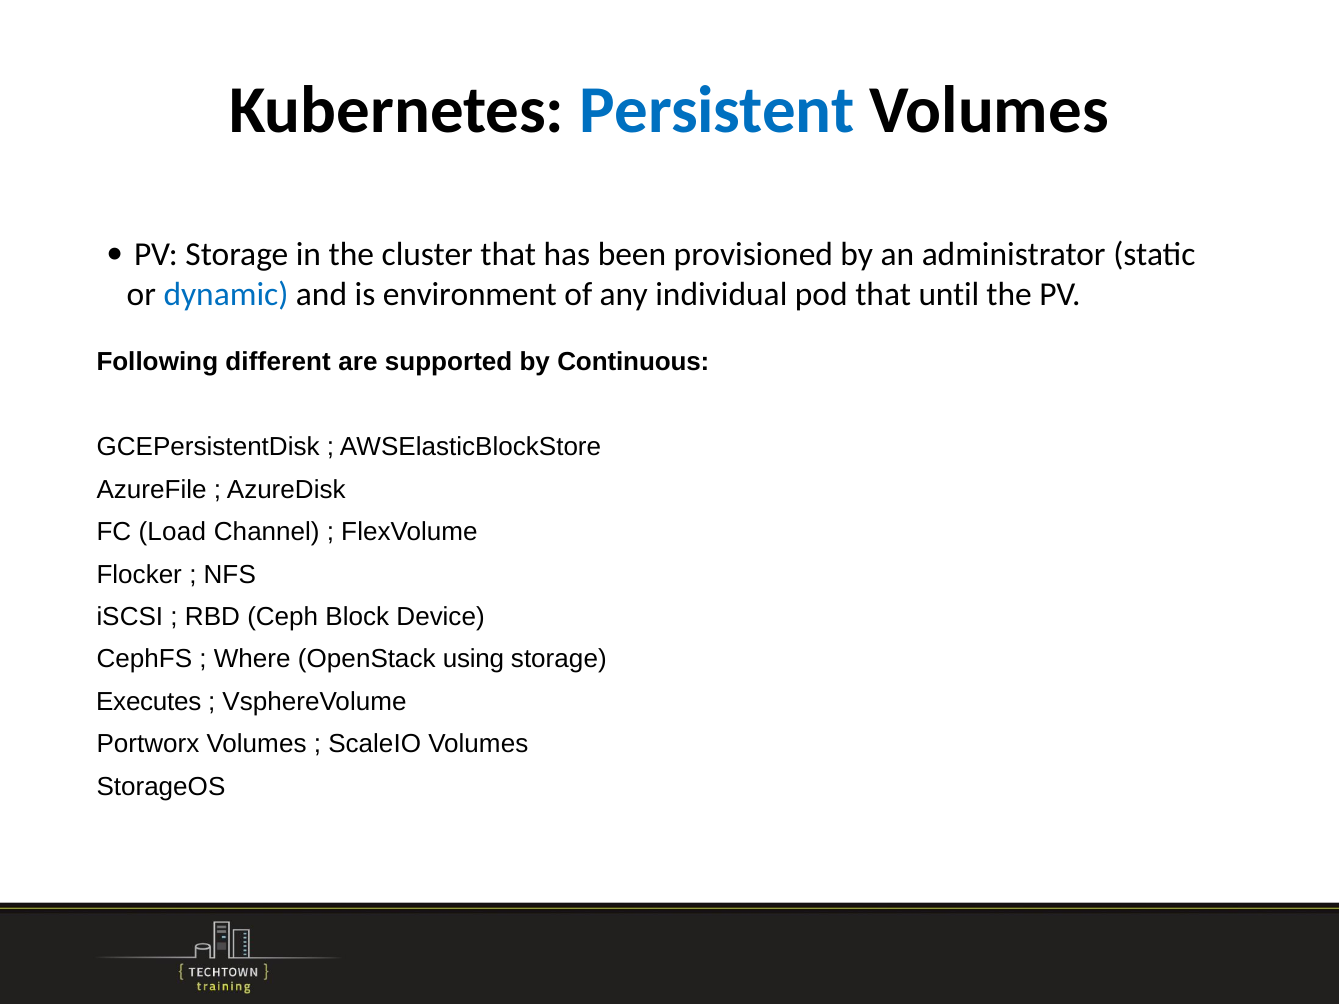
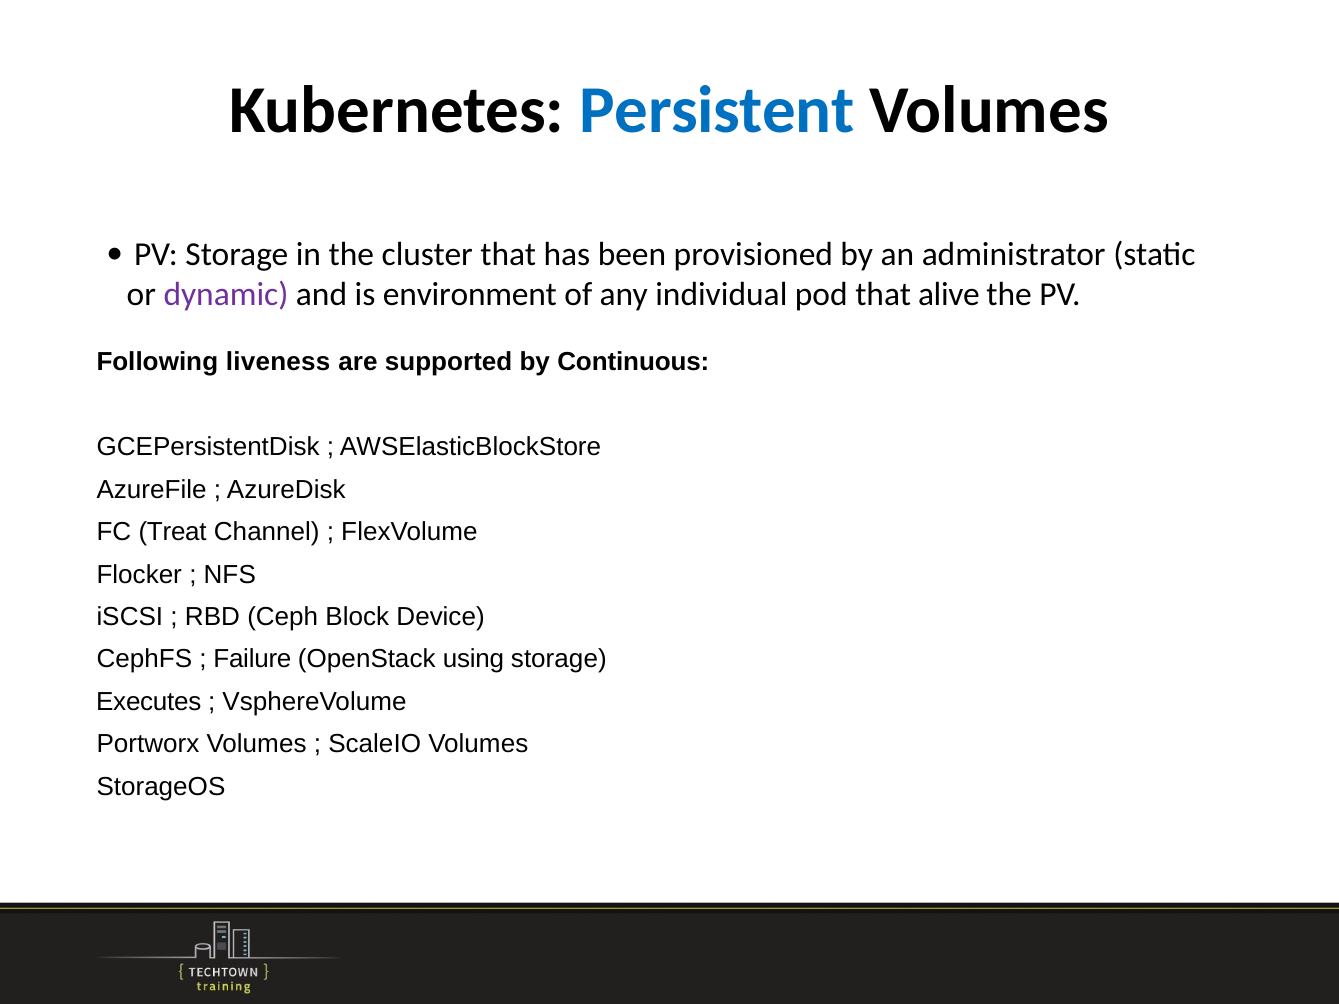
dynamic colour: blue -> purple (226, 295)
until: until -> alive (949, 295)
different: different -> liveness (278, 362)
Load: Load -> Treat (173, 532)
Where: Where -> Failure (252, 659)
